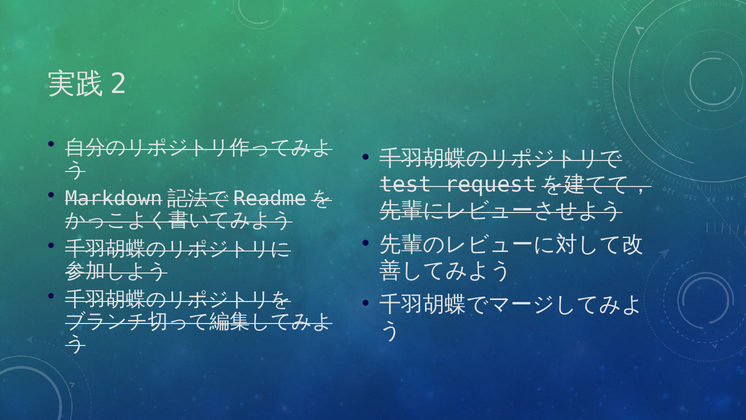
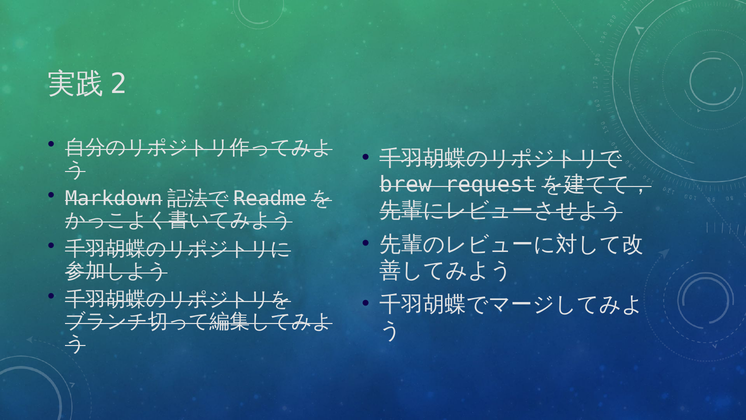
test: test -> brew (405, 184)
